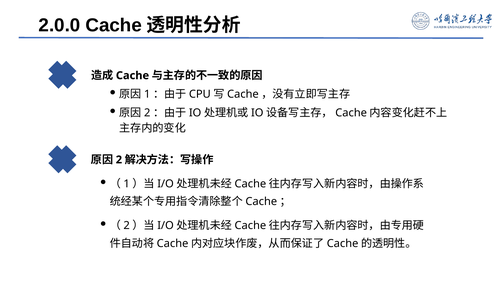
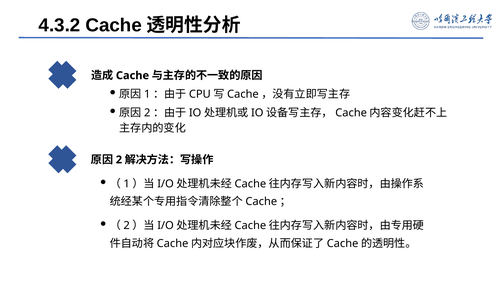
2.0.0: 2.0.0 -> 4.3.2 (59, 25)
